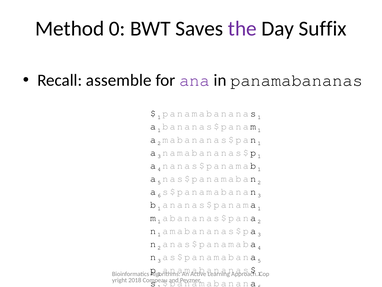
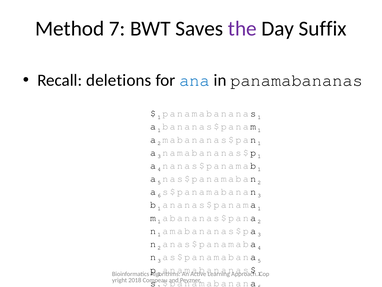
0: 0 -> 7 (117, 29)
assemble: assemble -> deletions (119, 80)
ana colour: purple -> blue (195, 80)
